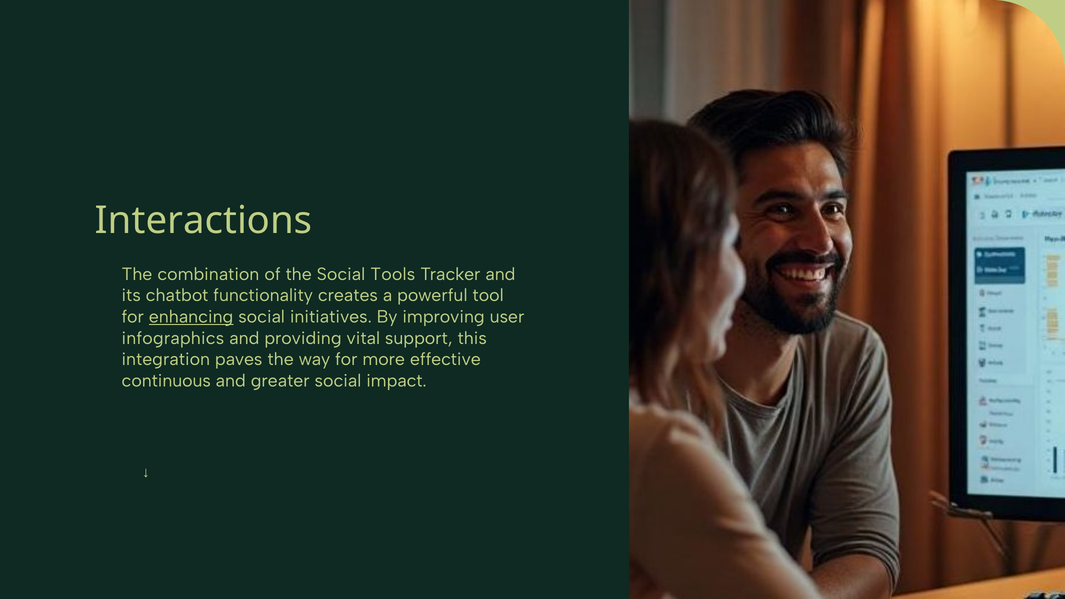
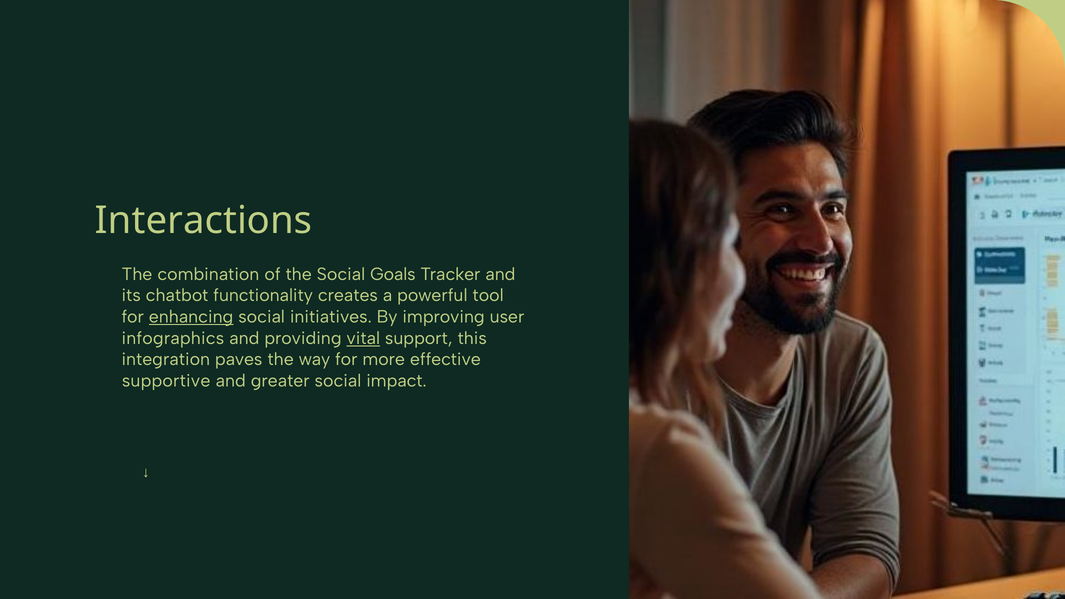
Tools: Tools -> Goals (393, 274)
vital underline: none -> present (363, 338)
continuous: continuous -> supportive (166, 381)
